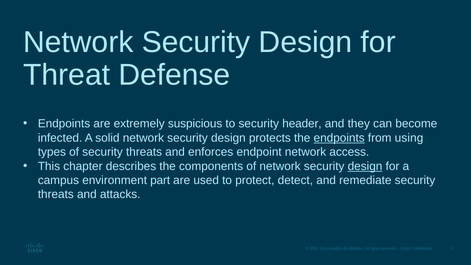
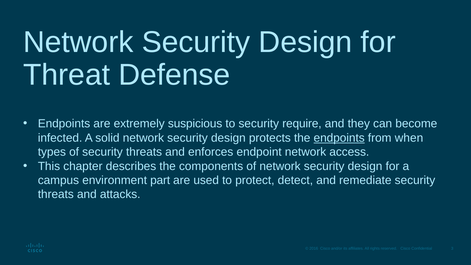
header: header -> require (302, 124)
using: using -> when (409, 138)
design underline: present -> none (365, 166)
